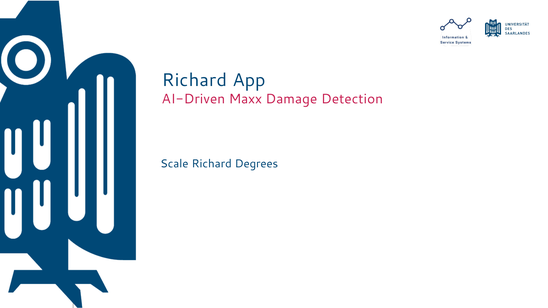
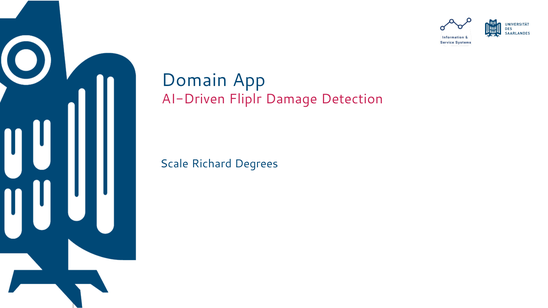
Richard: Richard -> Domain (194, 80)
Maxx: Maxx -> Fliplr (245, 99)
